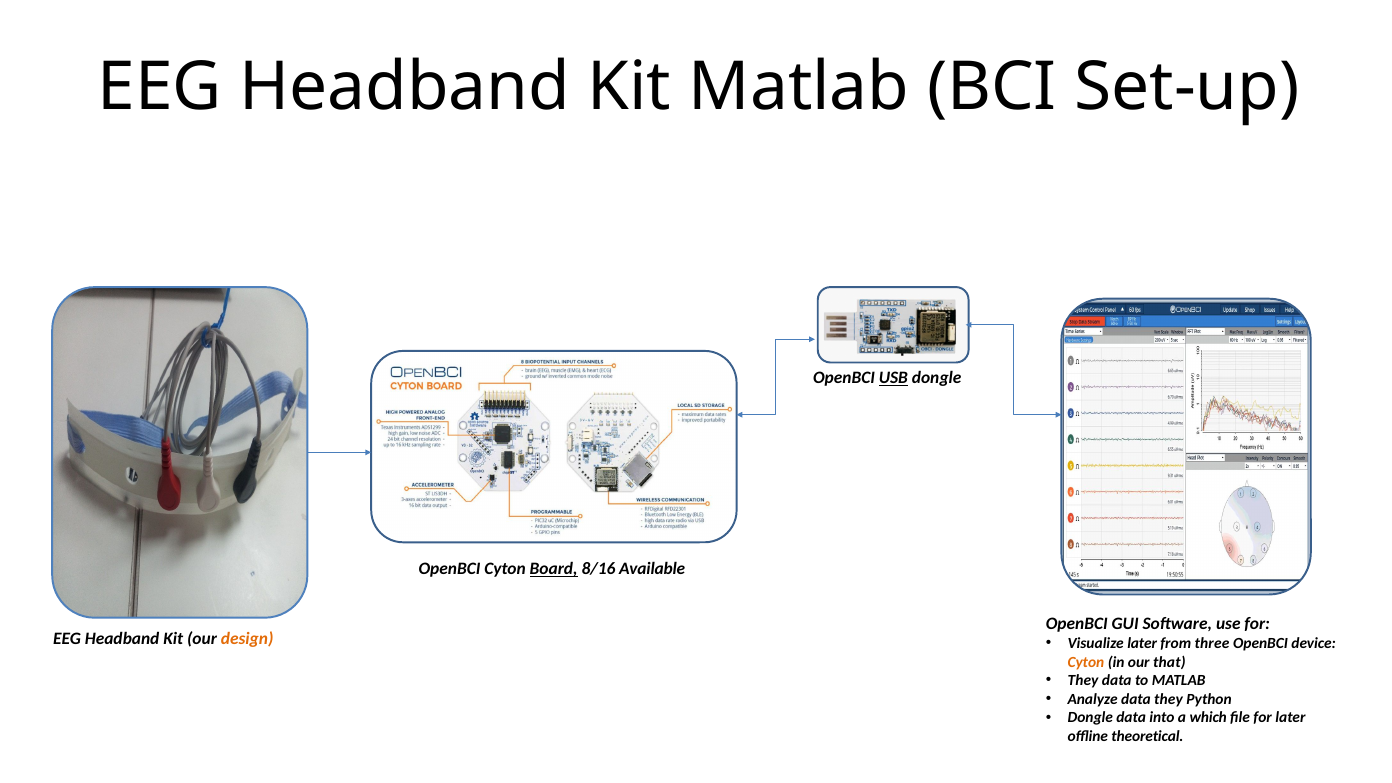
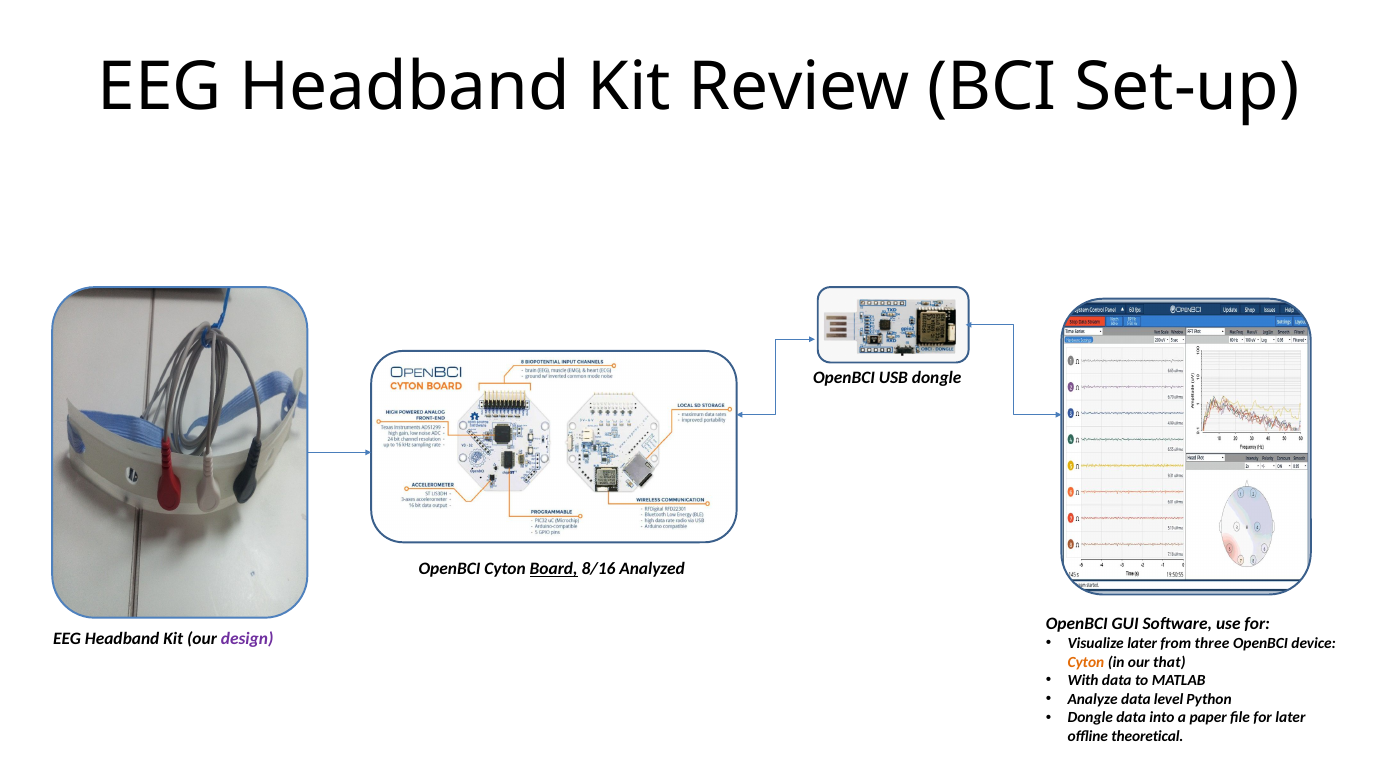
Kit Matlab: Matlab -> Review (799, 87)
USB underline: present -> none (893, 378)
Available: Available -> Analyzed (652, 569)
design colour: orange -> purple (247, 639)
They: They -> With (1083, 681)
data they: they -> level (1169, 699)
which: which -> paper (1208, 718)
